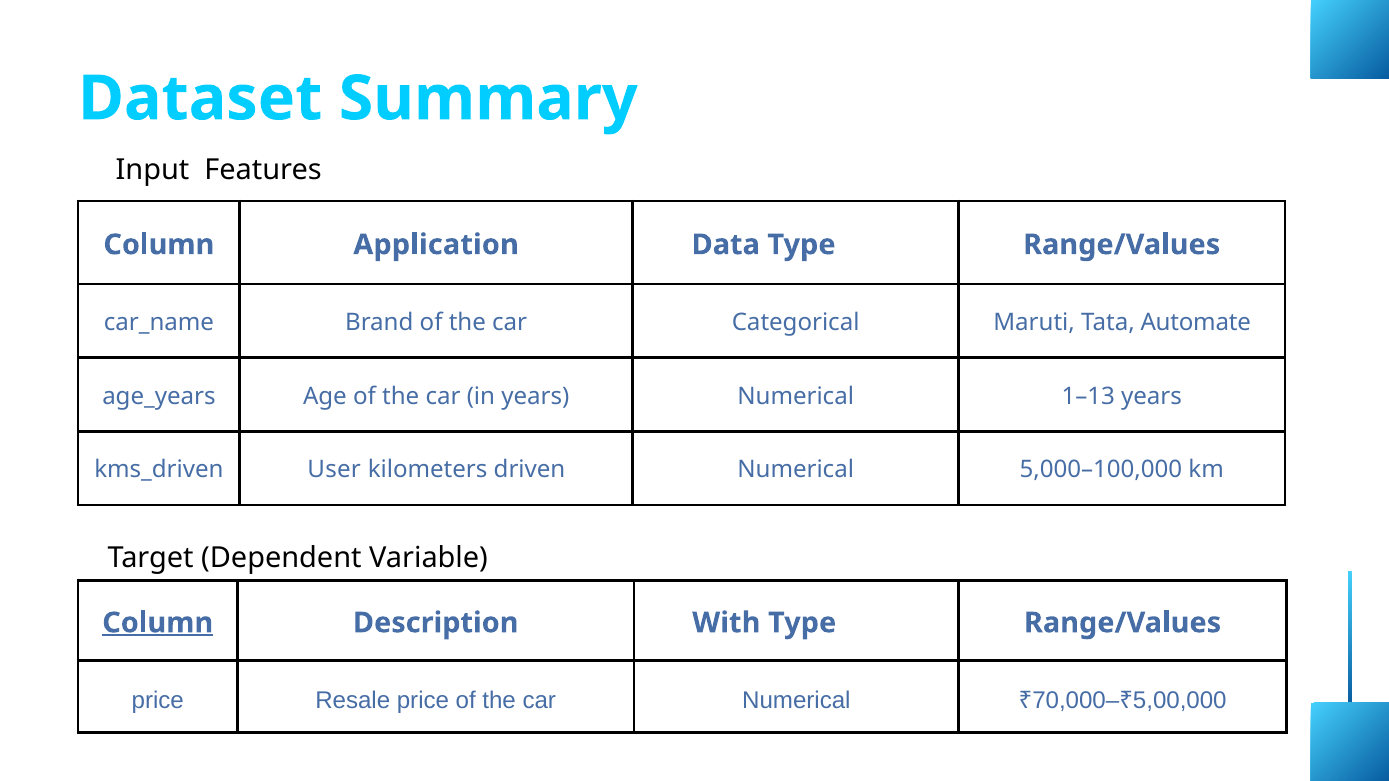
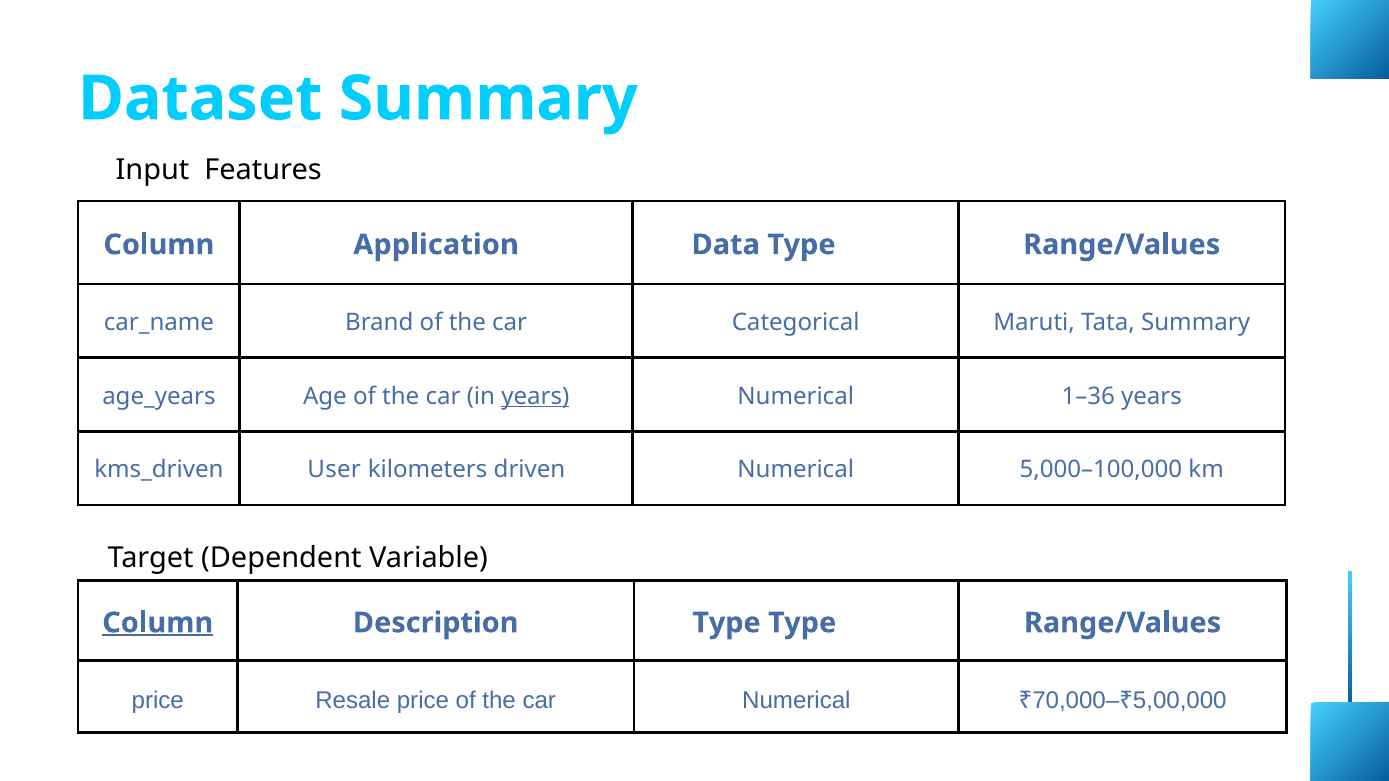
Tata Automate: Automate -> Summary (1196, 323)
years underline: none -> present (535, 396)
1–13: 1–13 -> 1–36 (1088, 396)
Description With: With -> Type (726, 623)
